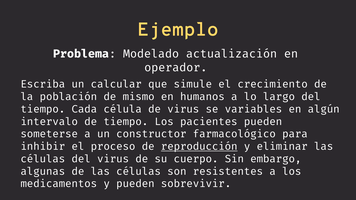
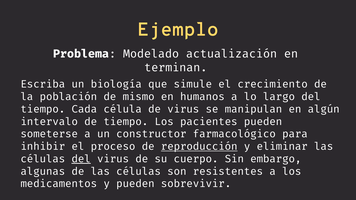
operador: operador -> terminan (176, 68)
calcular: calcular -> biología (116, 84)
variables: variables -> manipulan (253, 109)
del underline: none -> present (81, 159)
